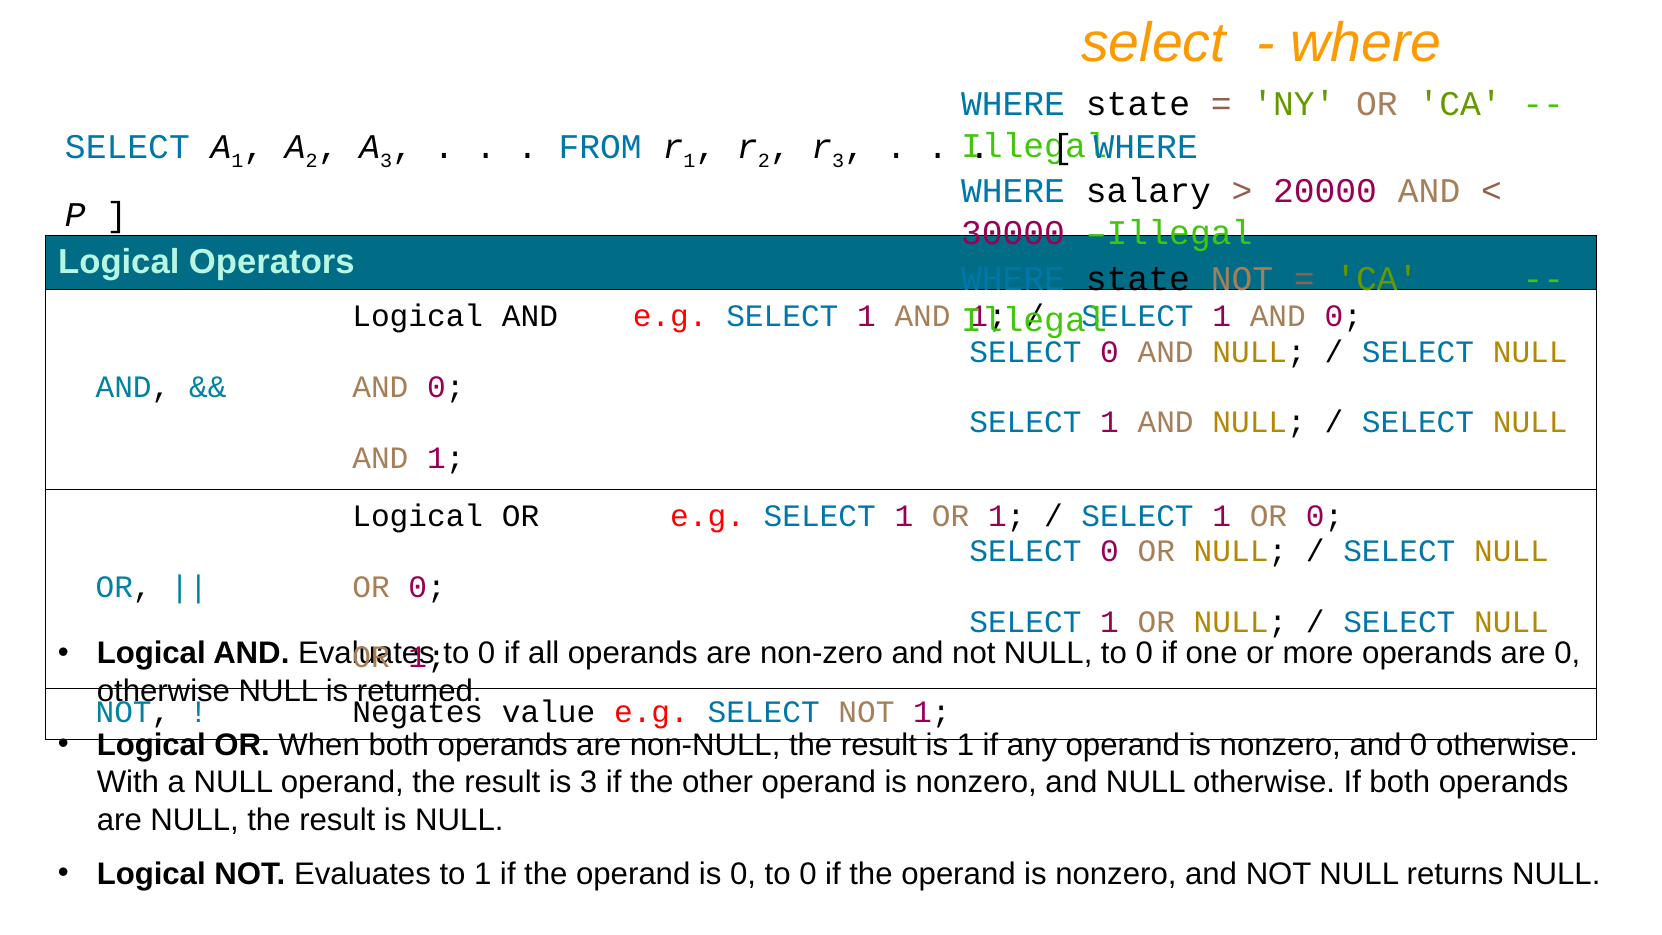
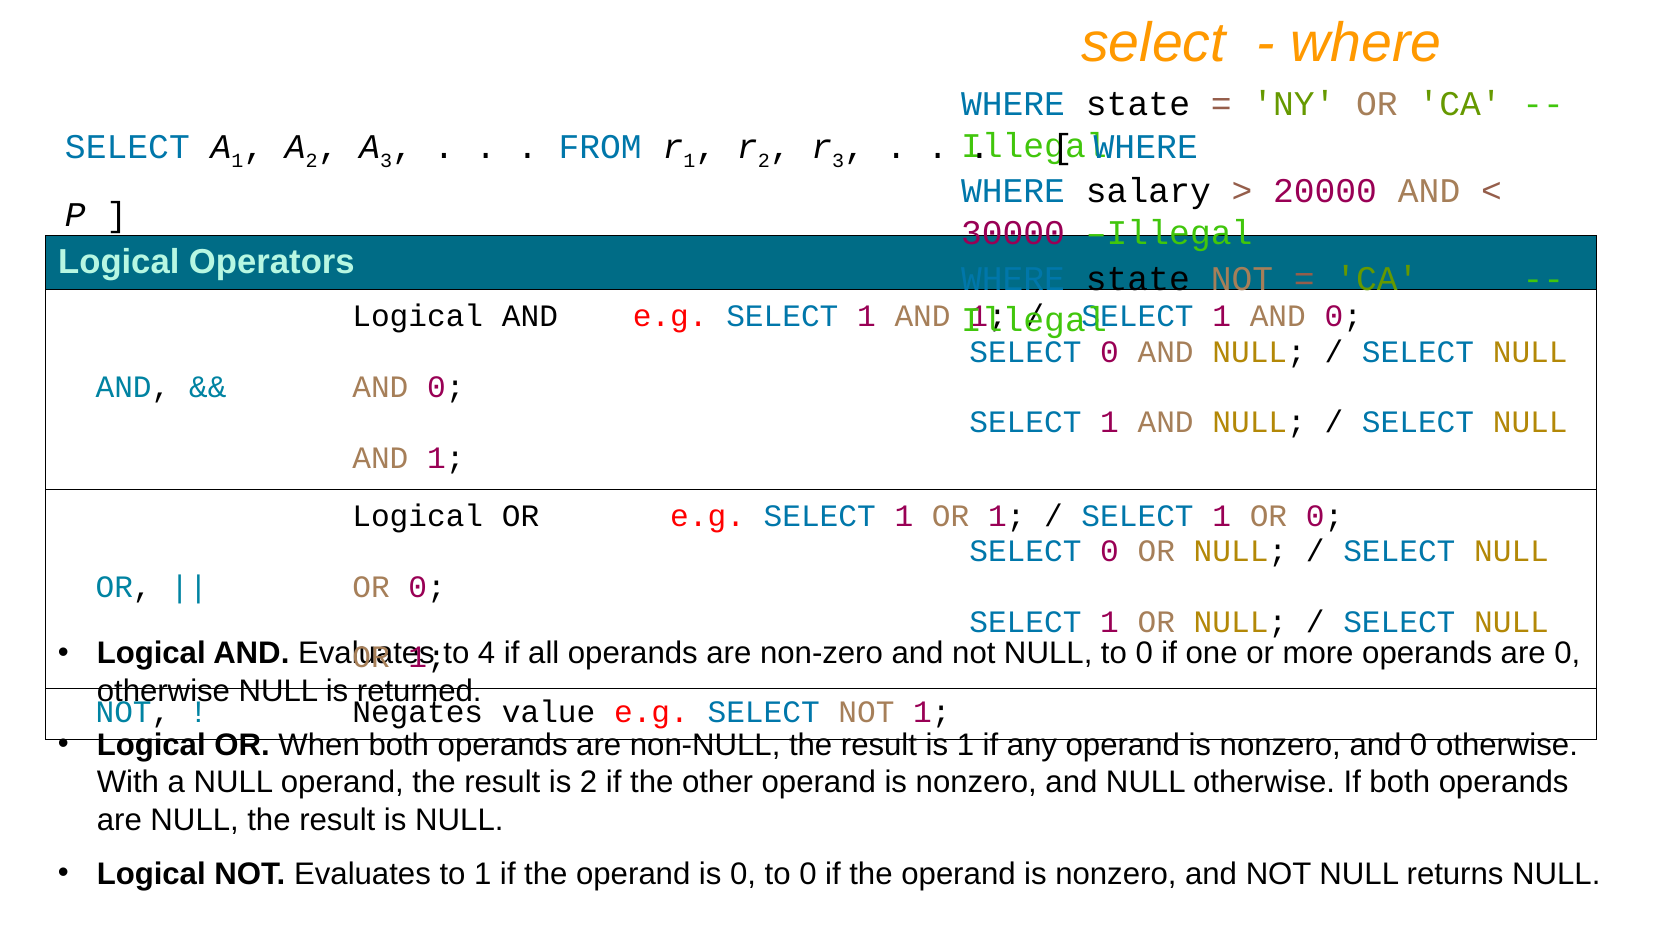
0: 0 -> 4 (487, 654)
is 3: 3 -> 2 (589, 782)
